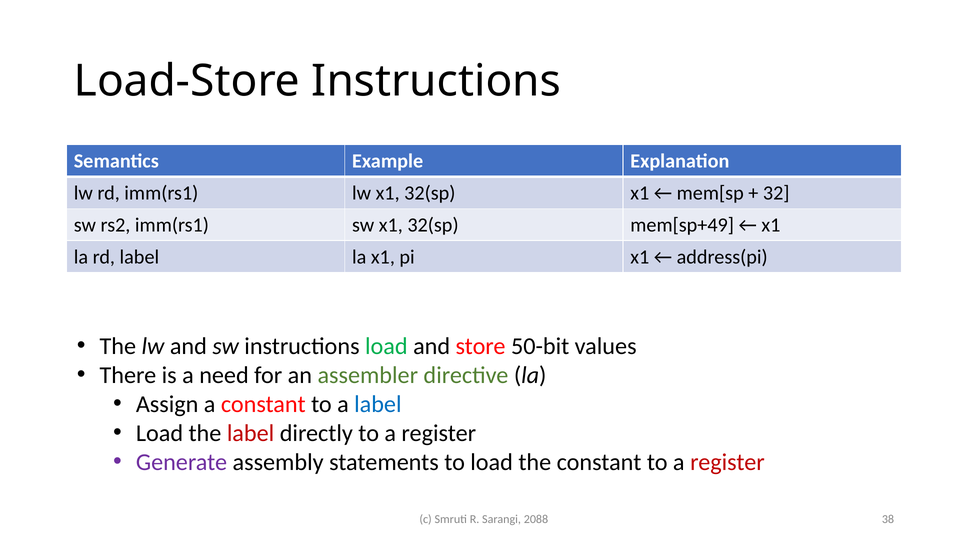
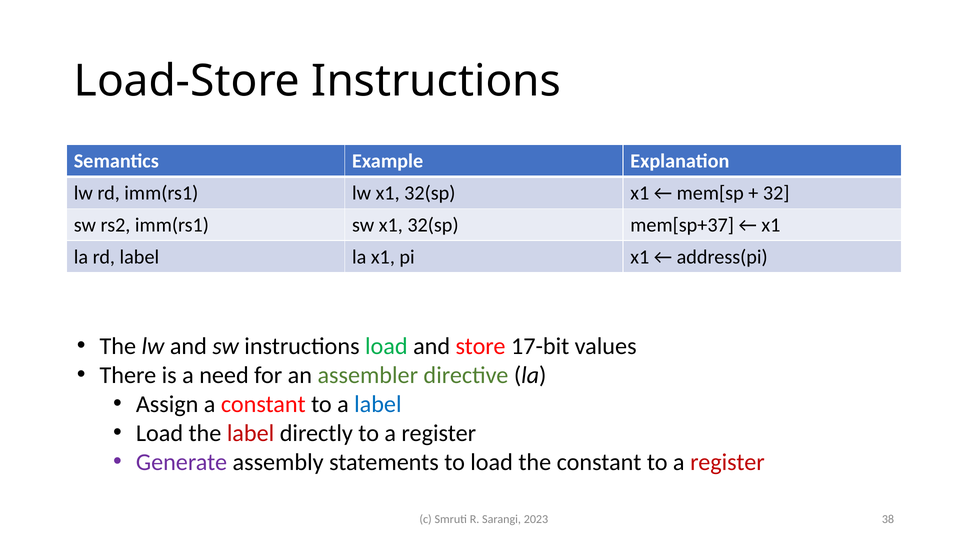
mem[sp+49: mem[sp+49 -> mem[sp+37 (682, 225)
50-bit: 50-bit -> 17-bit (540, 346)
2088: 2088 -> 2023 (536, 520)
